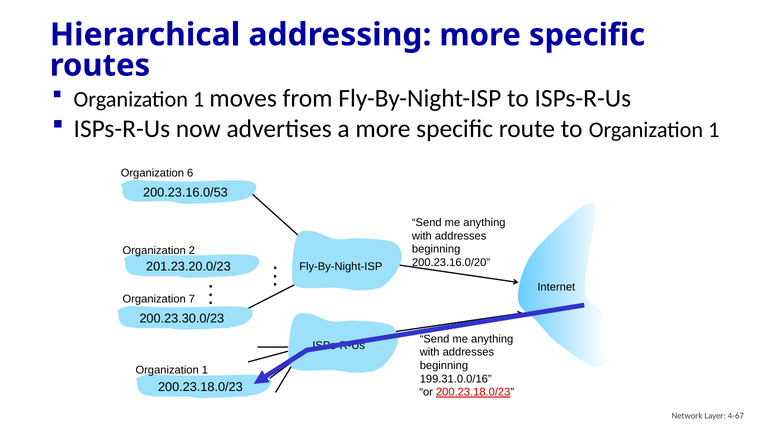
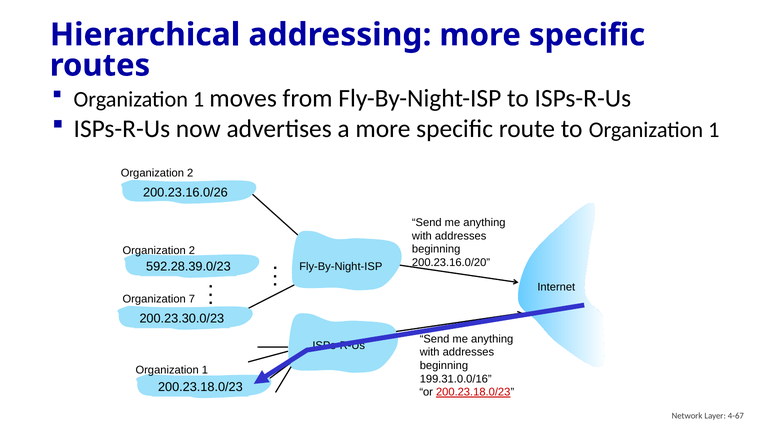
6: 6 -> 2 (190, 173)
200.23.16.0/53: 200.23.16.0/53 -> 200.23.16.0/26 (185, 192)
201.23.20.0/23: 201.23.20.0/23 -> 592.28.39.0/23 (188, 266)
